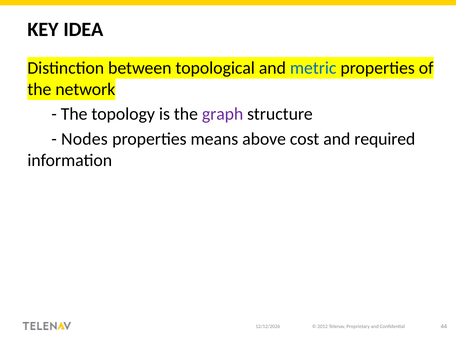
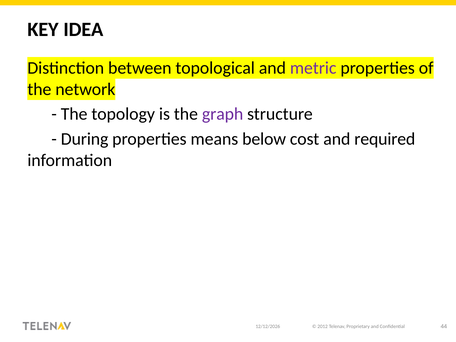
metric colour: blue -> purple (313, 68)
Nodes: Nodes -> During (85, 139)
above: above -> below (264, 139)
